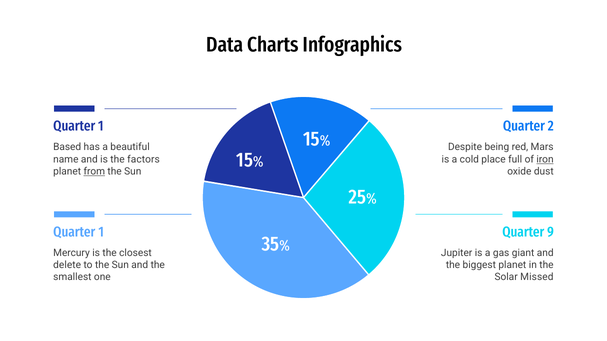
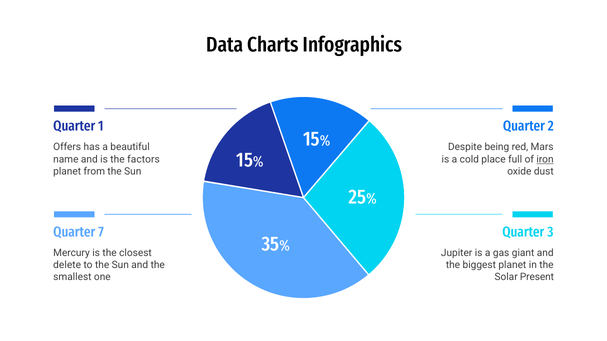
Based: Based -> Offers (67, 147)
from underline: present -> none (94, 172)
1: 1 -> 7 (101, 232)
9: 9 -> 3 (550, 232)
Missed: Missed -> Present (537, 277)
